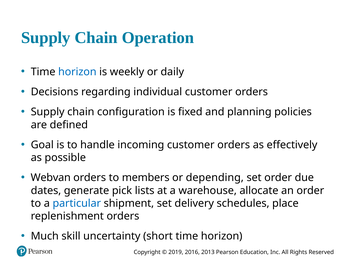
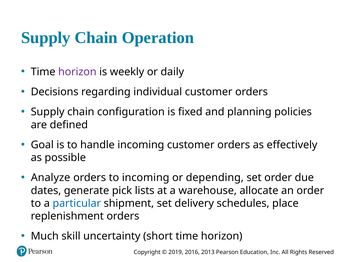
horizon colour: blue -> purple (77, 72)
Webvan: Webvan -> Analyze (51, 178)
to members: members -> incoming (146, 178)
